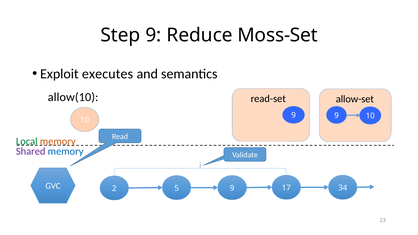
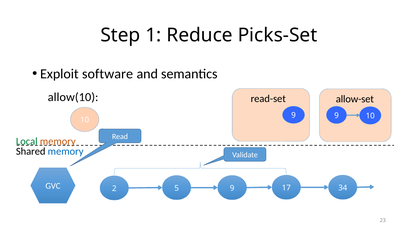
Step 9: 9 -> 1 (153, 35)
Moss-Set: Moss-Set -> Picks-Set (278, 35)
executes: executes -> software (108, 74)
Shared colour: purple -> black (31, 151)
